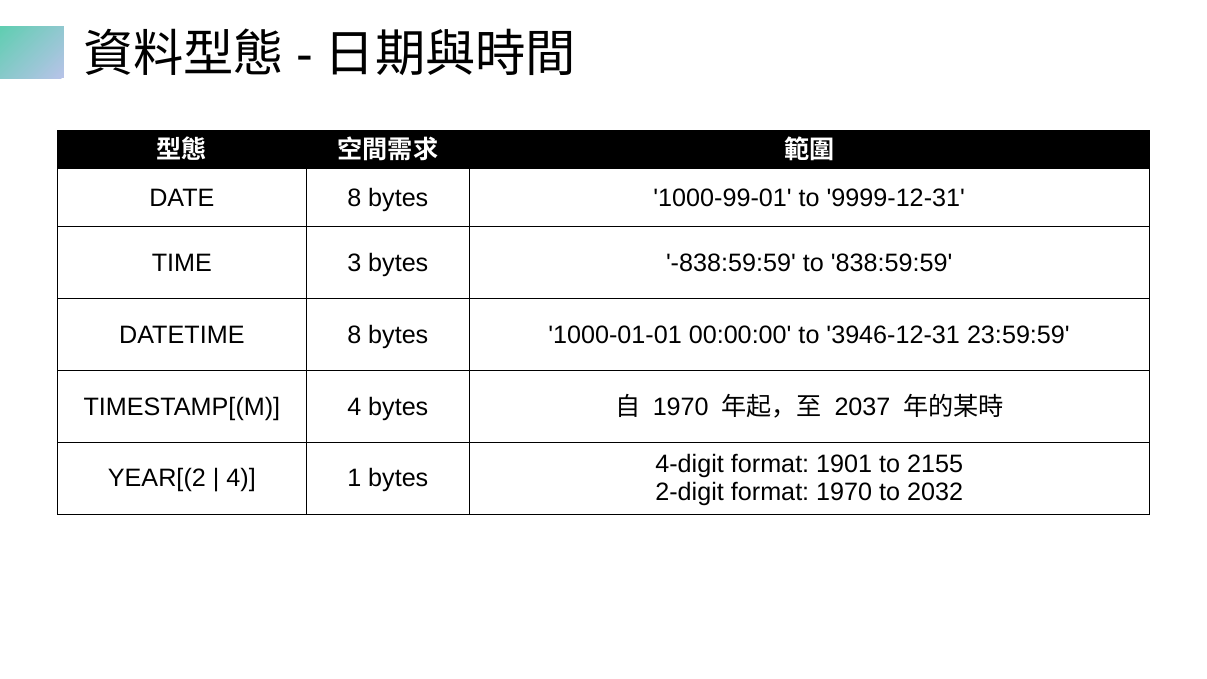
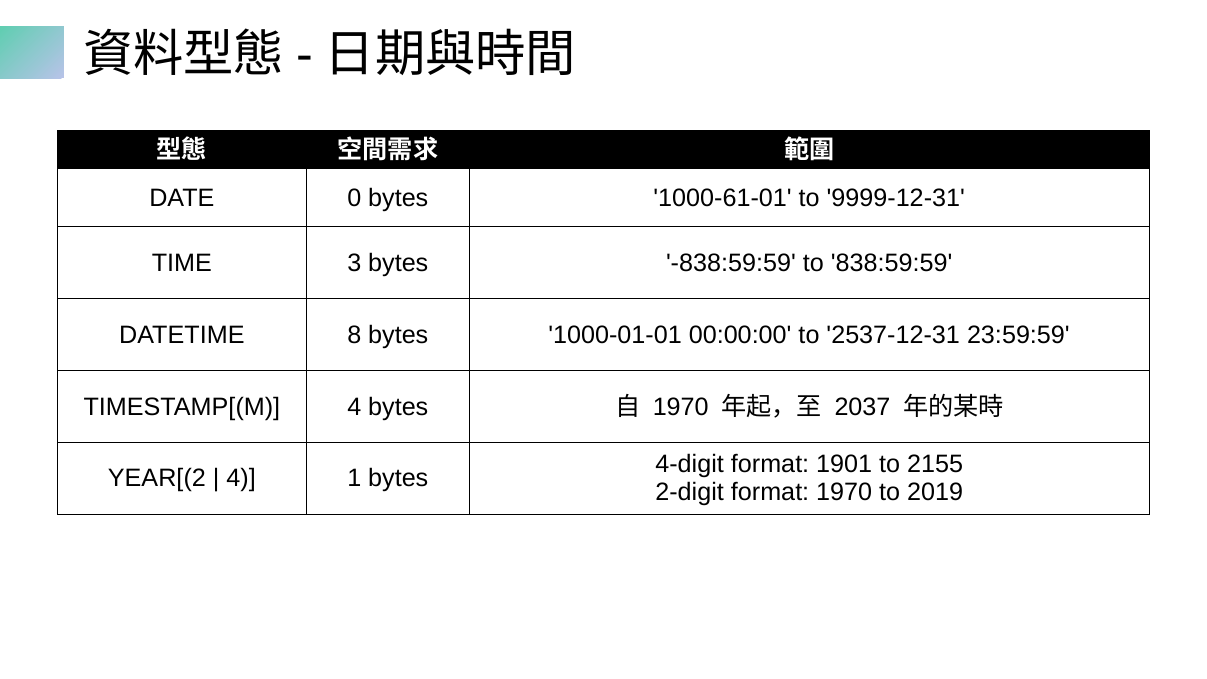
DATE 8: 8 -> 0 (354, 198)
1000-99-01: 1000-99-01 -> 1000-61-01 (723, 198)
3946-12-31: 3946-12-31 -> 2537-12-31 (893, 335)
2032: 2032 -> 2019 (935, 493)
